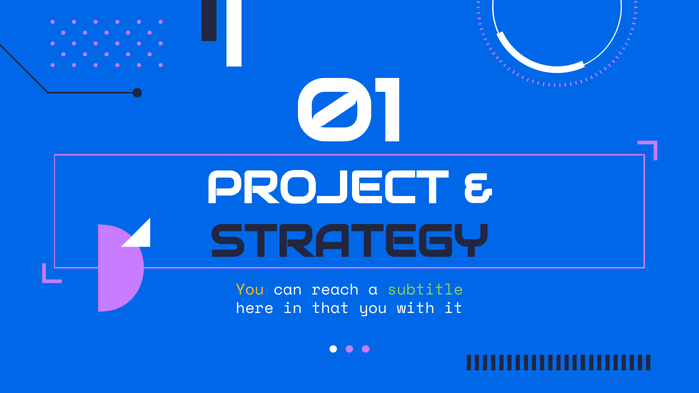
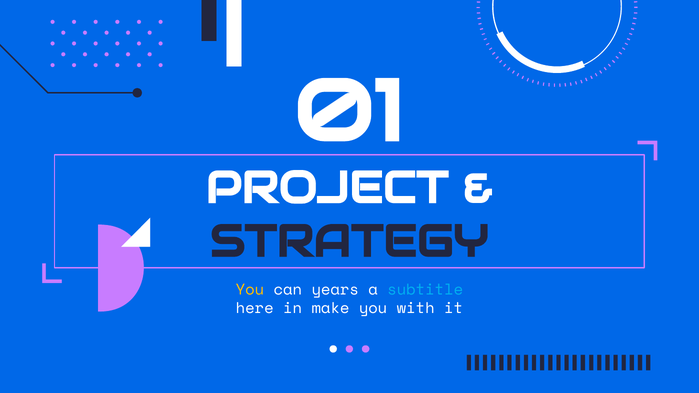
reach: reach -> years (335, 290)
subtitle colour: light green -> light blue (425, 290)
that: that -> make (330, 308)
